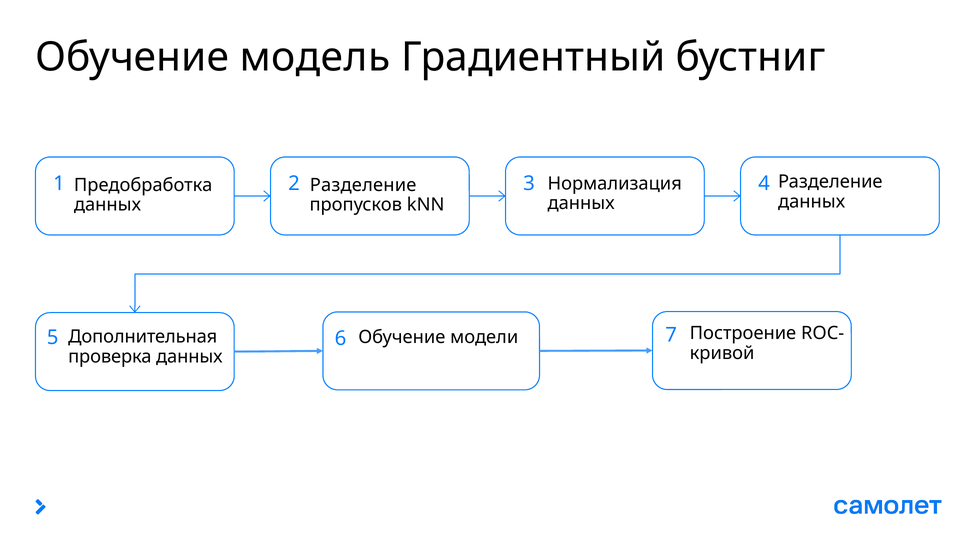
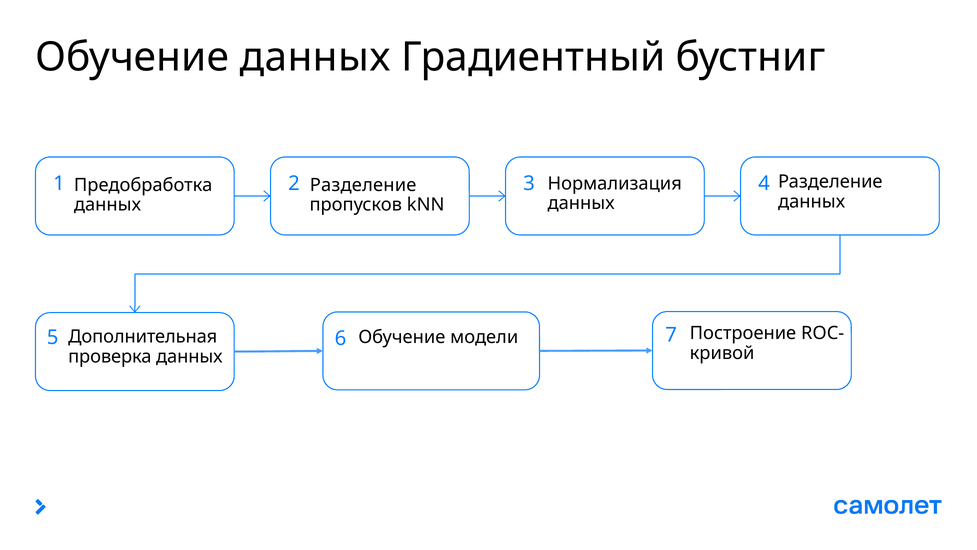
Обучение модель: модель -> данных (315, 57)
